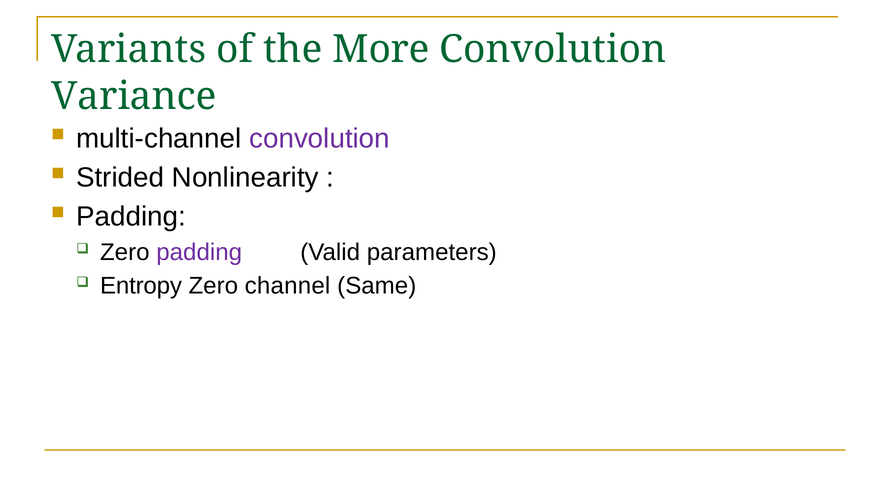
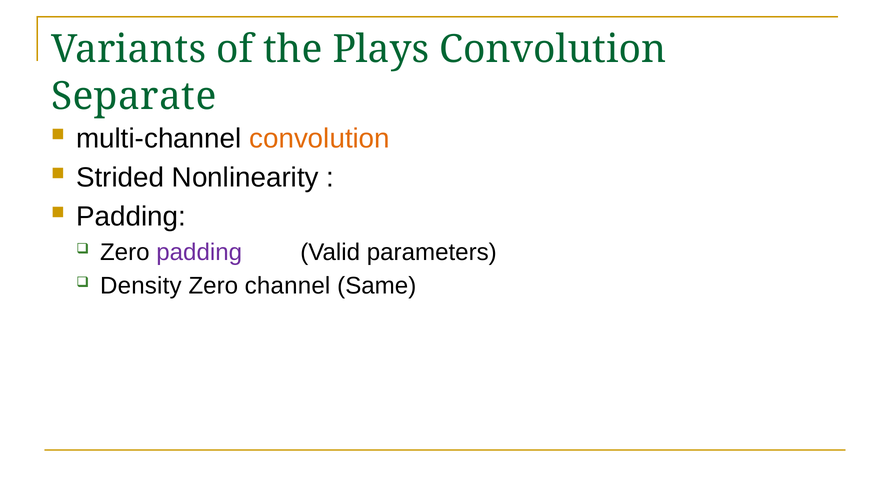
More: More -> Plays (381, 50)
Variance: Variance -> Separate (134, 96)
convolution colour: purple -> orange (319, 139)
Entropy: Entropy -> Density (141, 286)
